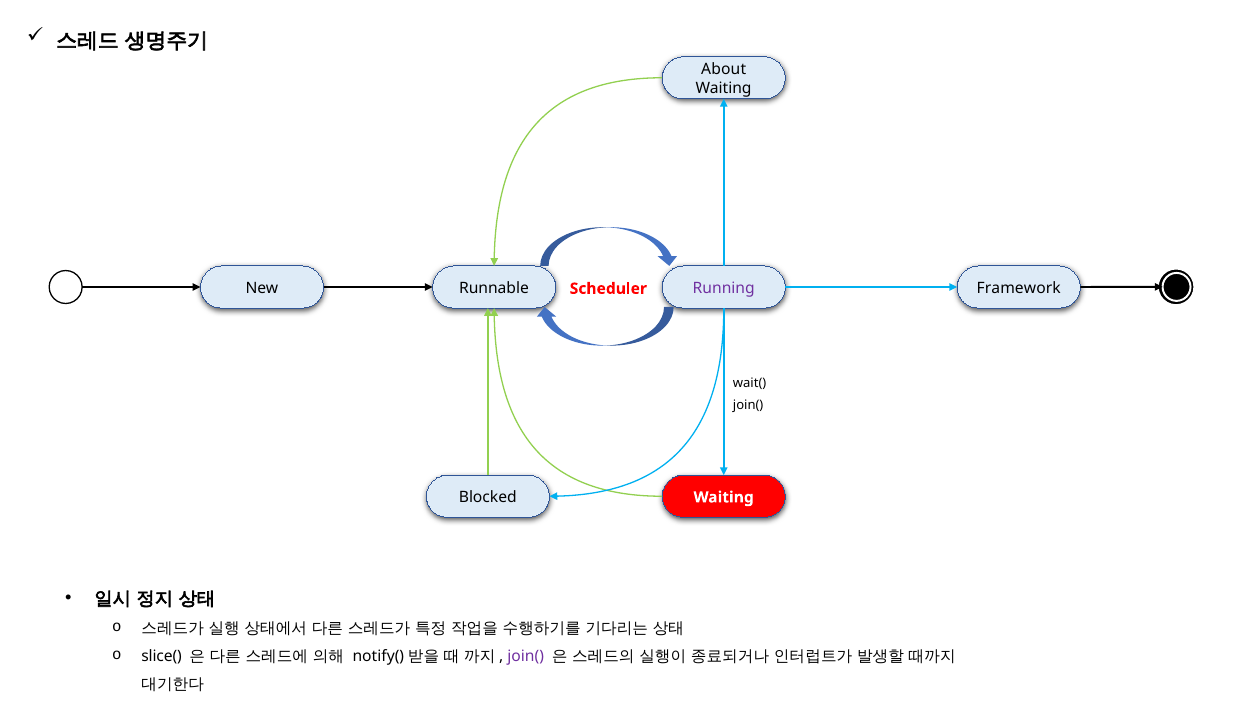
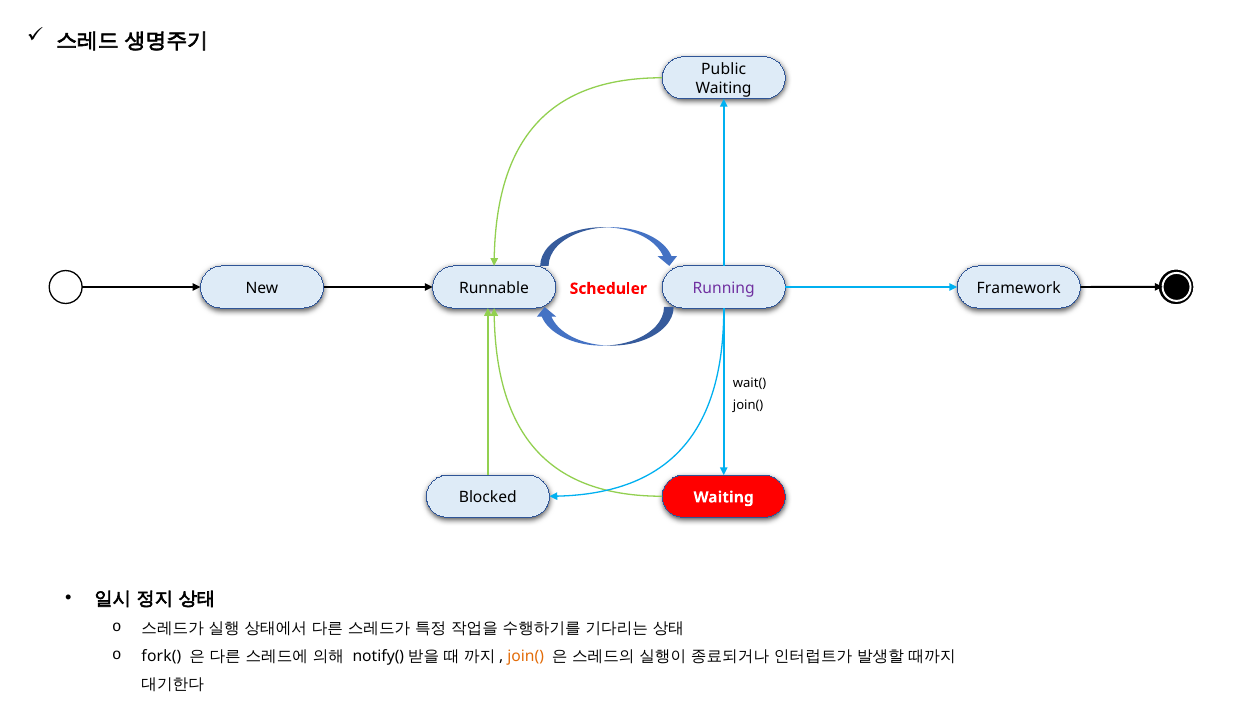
About: About -> Public (724, 69)
slice(: slice( -> fork( (161, 656)
join( colour: purple -> orange (526, 656)
